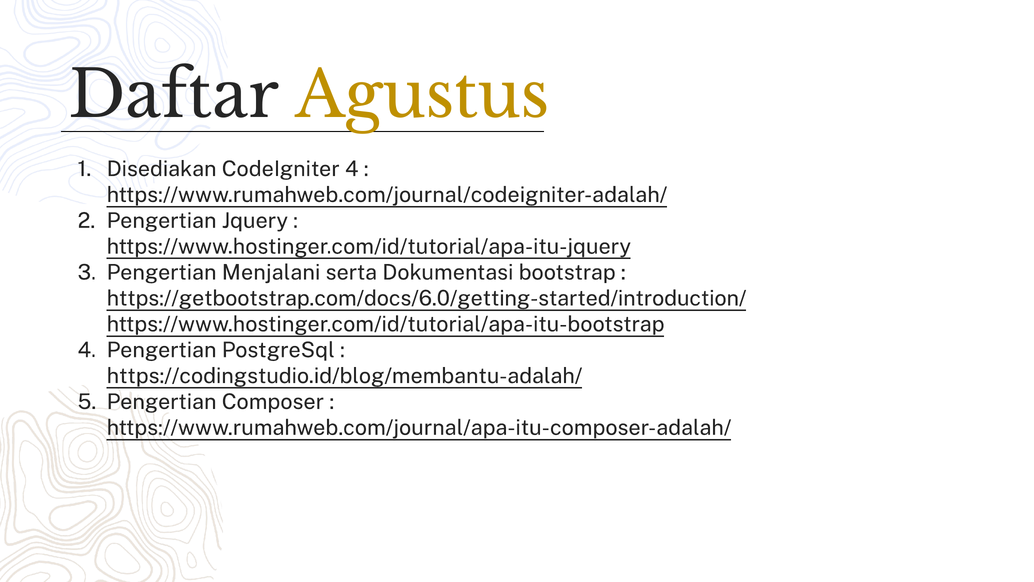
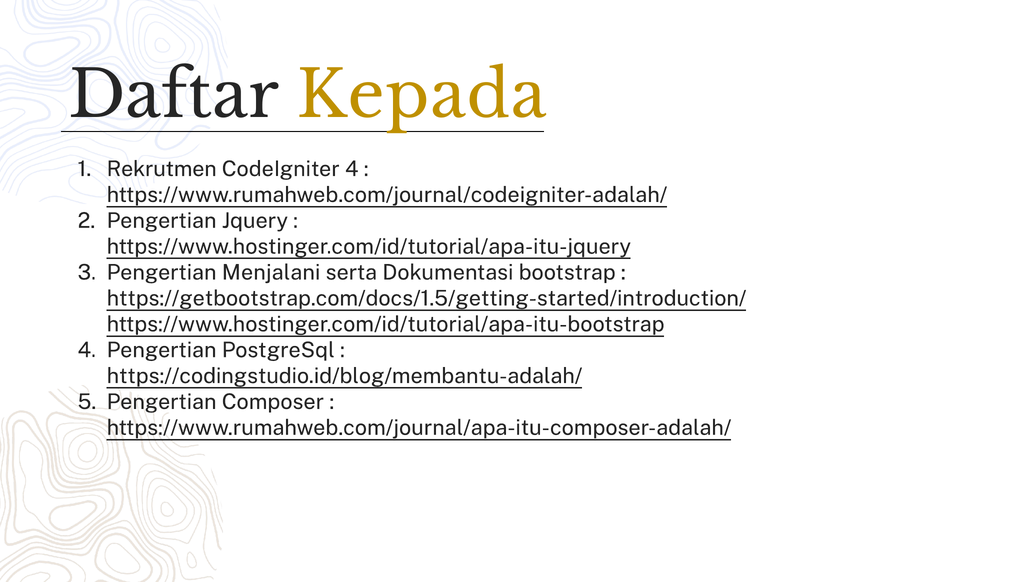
Agustus: Agustus -> Kepada (422, 96)
Disediakan: Disediakan -> Rekrutmen (162, 169)
https://getbootstrap.com/docs/6.0/getting-started/introduction/: https://getbootstrap.com/docs/6.0/getting-started/introduction/ -> https://getbootstrap.com/docs/1.5/getting-started/introduction/ (427, 298)
